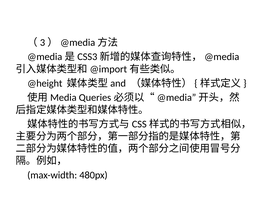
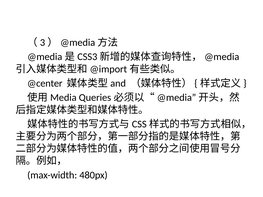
@height: @height -> @center (45, 83)
